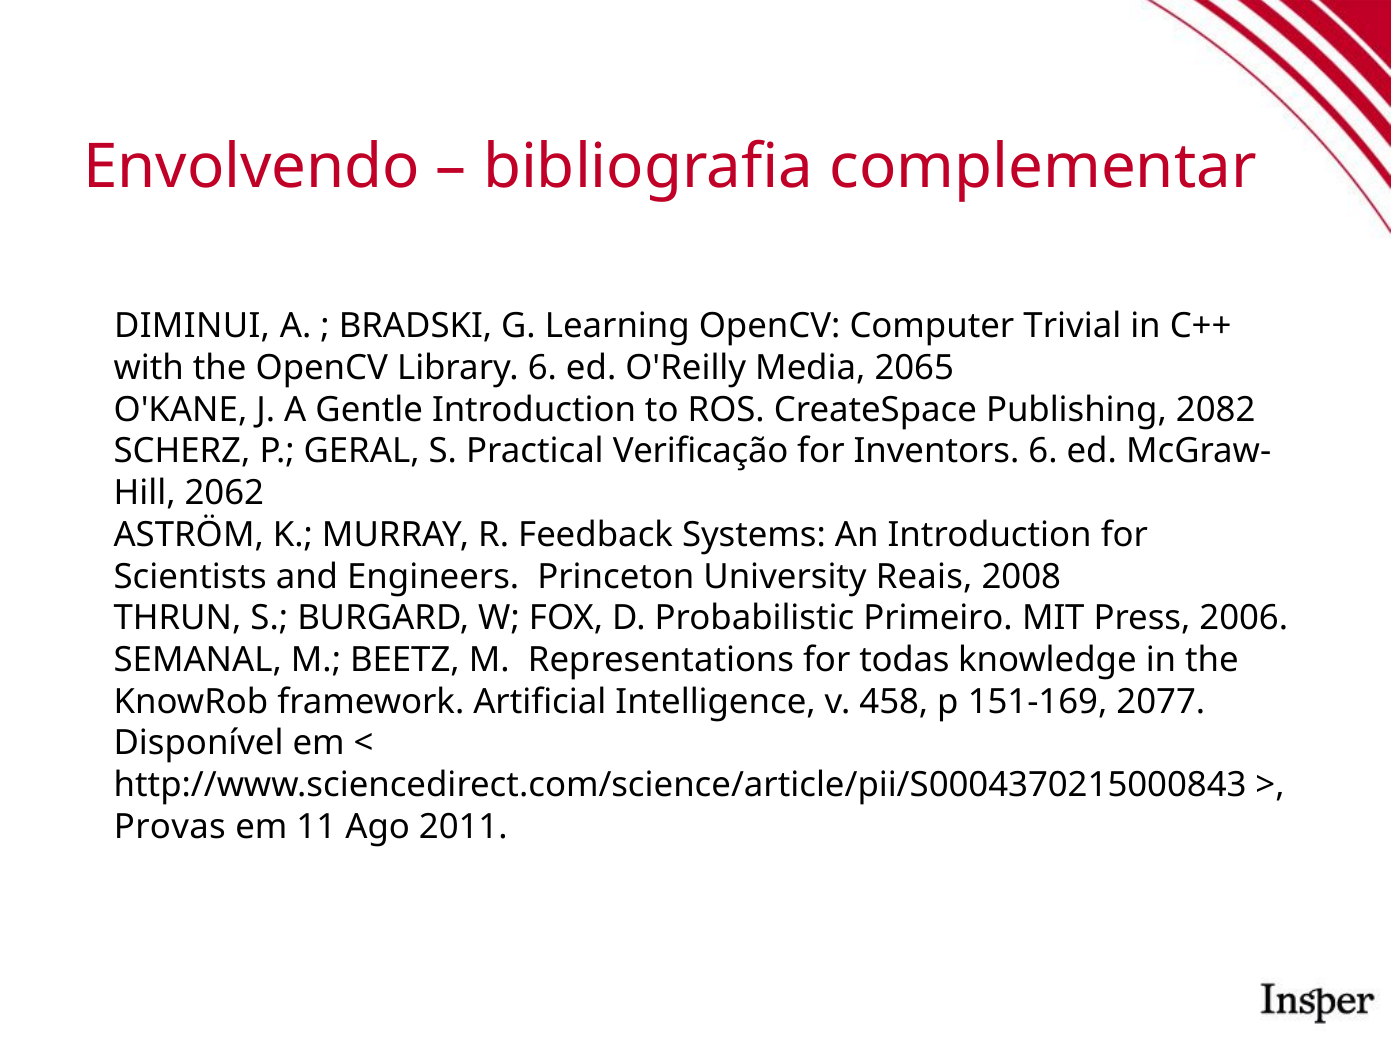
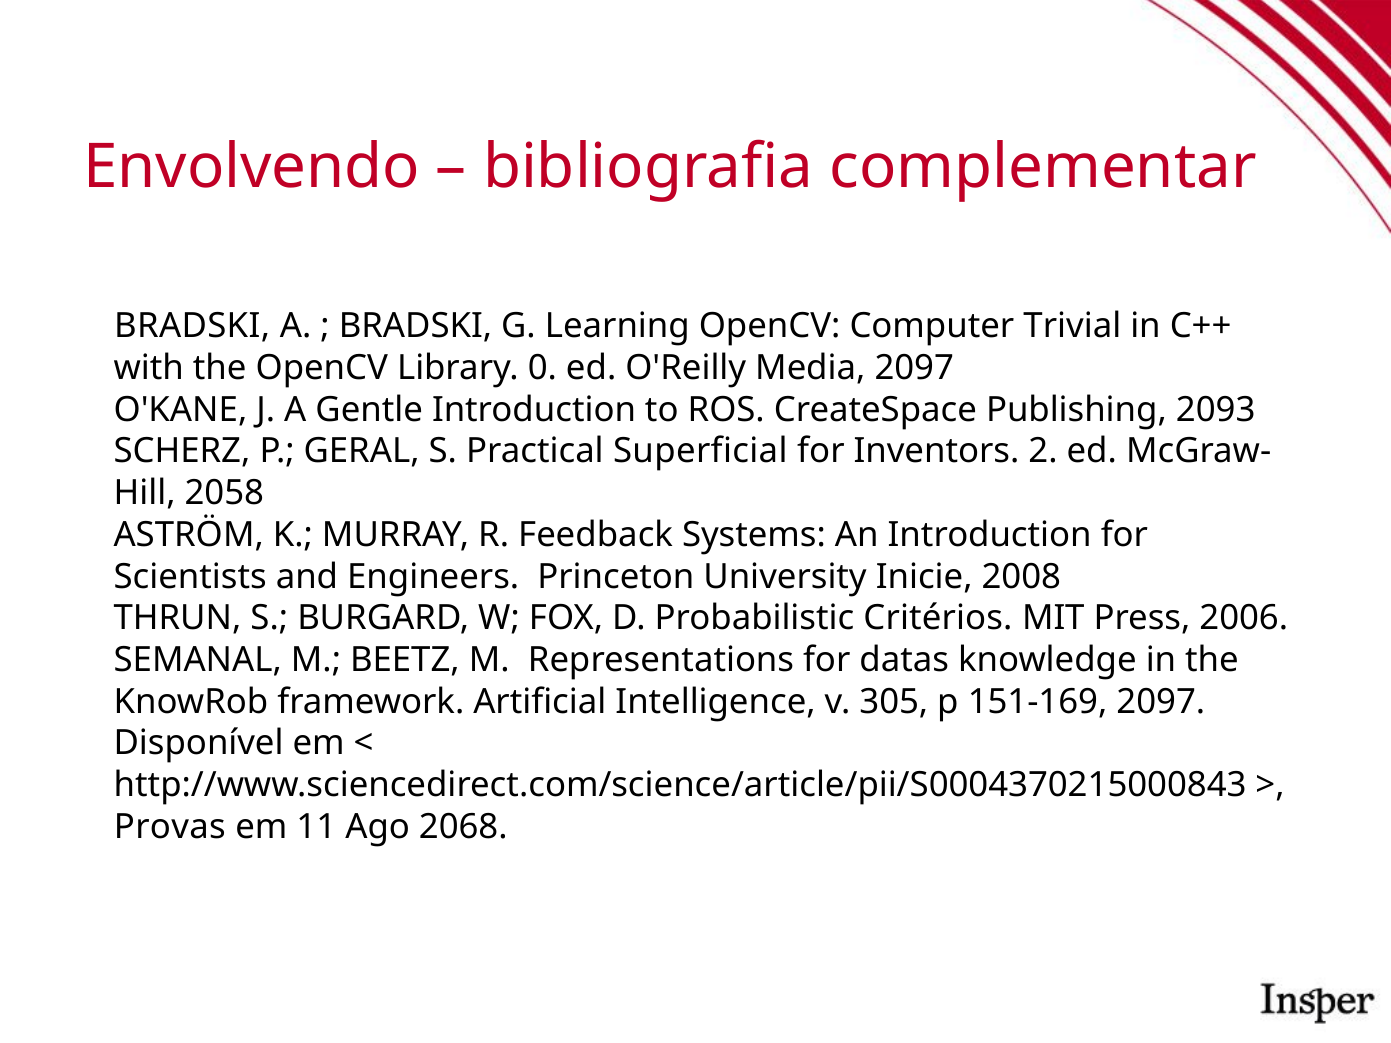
DIMINUI: DIMINUI -> BRADSKI (192, 326)
Library 6: 6 -> 0 (542, 368)
Media 2065: 2065 -> 2097 (914, 368)
2082: 2082 -> 2093 (1216, 410)
Verificação: Verificação -> Superficial (700, 452)
Inventors 6: 6 -> 2 (1043, 452)
2062: 2062 -> 2058 (224, 493)
Reais: Reais -> Inicie (924, 577)
Primeiro: Primeiro -> Critérios (938, 618)
todas: todas -> datas (904, 660)
458: 458 -> 305 (894, 702)
151-169 2077: 2077 -> 2097 (1161, 702)
2011: 2011 -> 2068 (463, 827)
